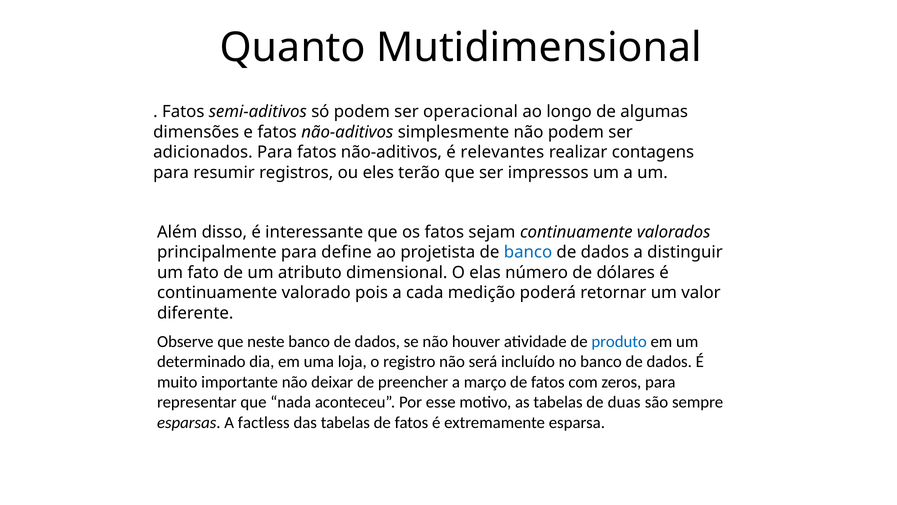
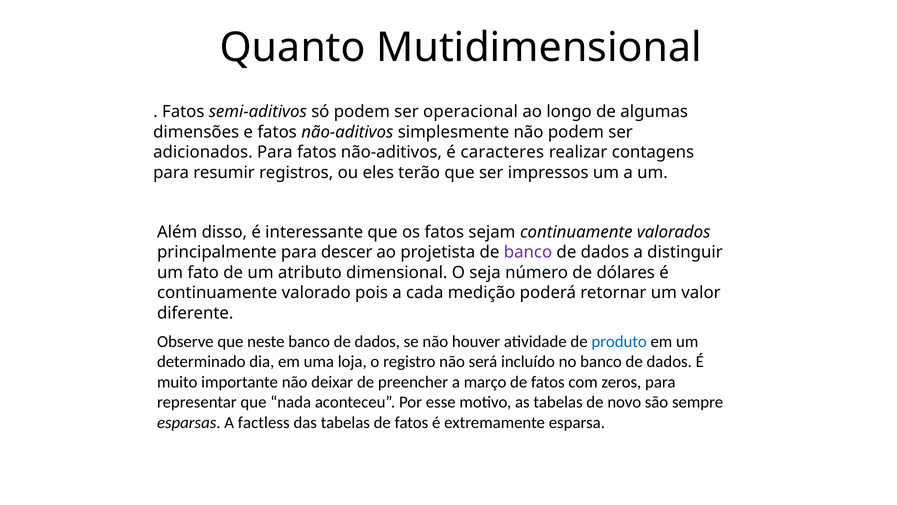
relevantes: relevantes -> caracteres (502, 152)
define: define -> descer (347, 252)
banco colour: blue -> purple (528, 252)
elas: elas -> seja (485, 272)
duas: duas -> novo (624, 402)
